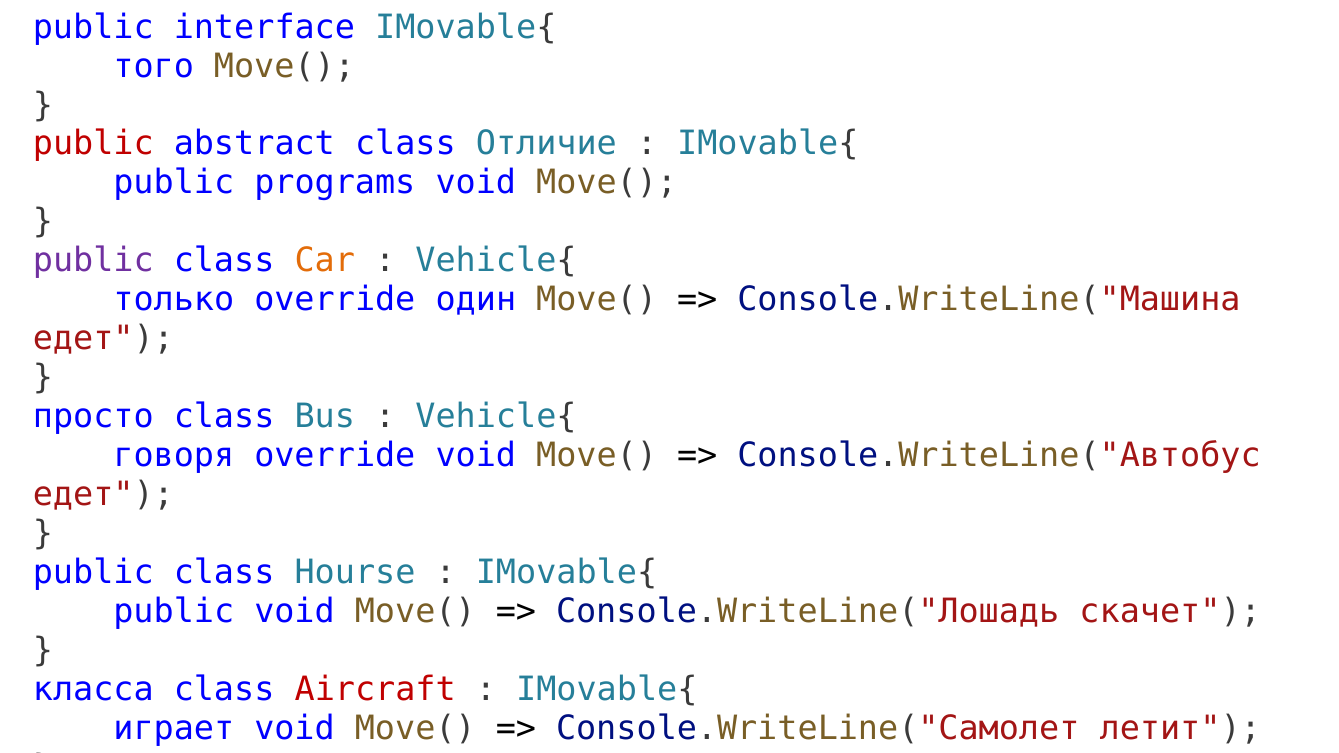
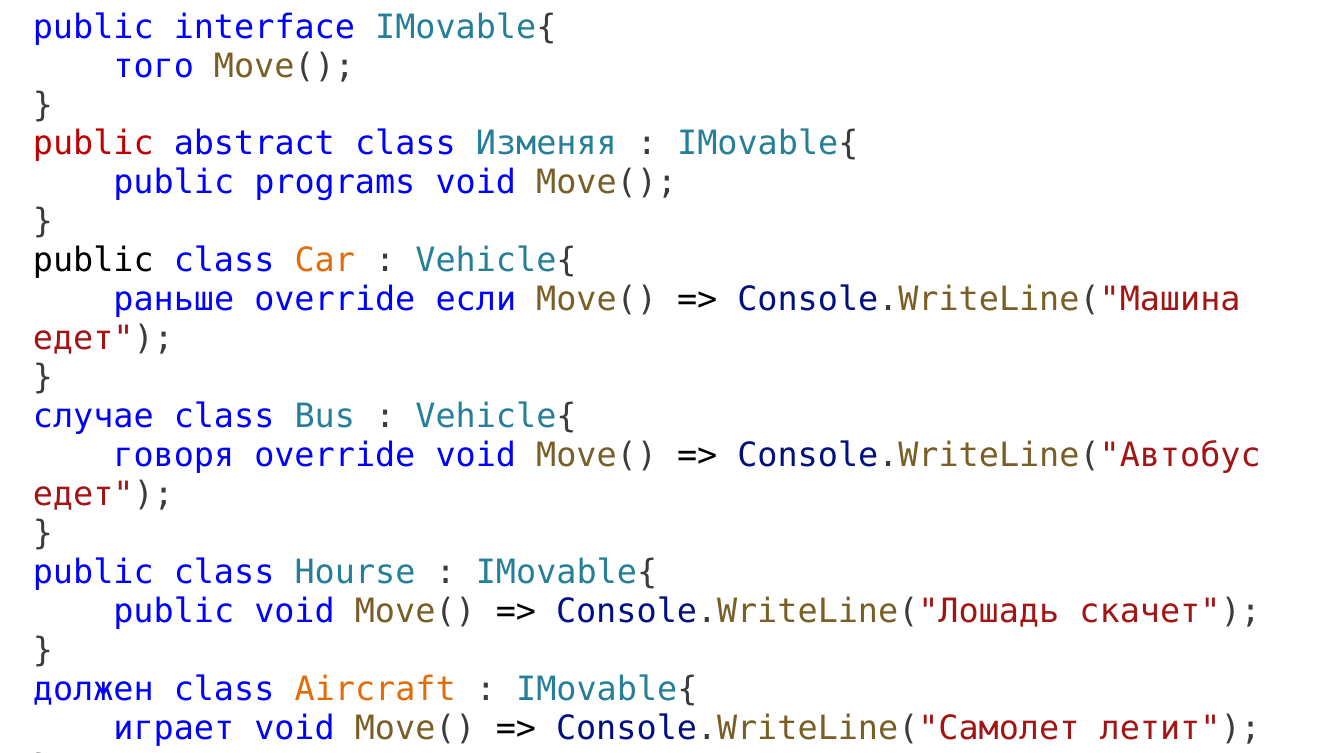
Отличие: Отличие -> Изменяя (546, 144)
public colour: purple -> black (93, 261)
только: только -> раньше (174, 300)
один: один -> если (476, 300)
просто: просто -> случае (93, 417)
класса: класса -> должен (93, 690)
Aircraft colour: red -> orange (375, 690)
